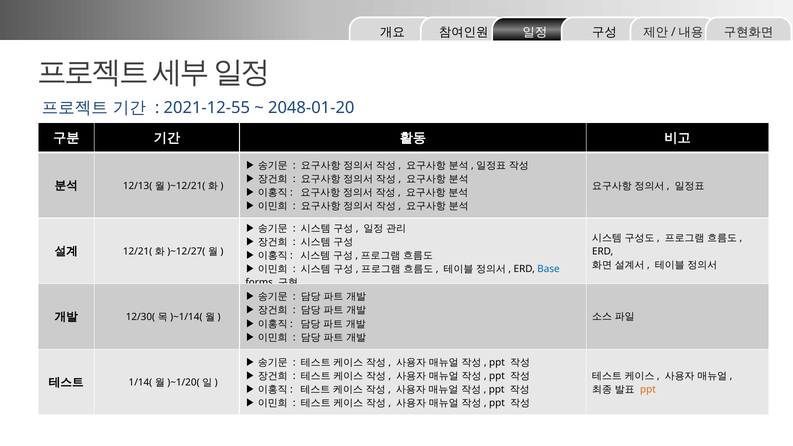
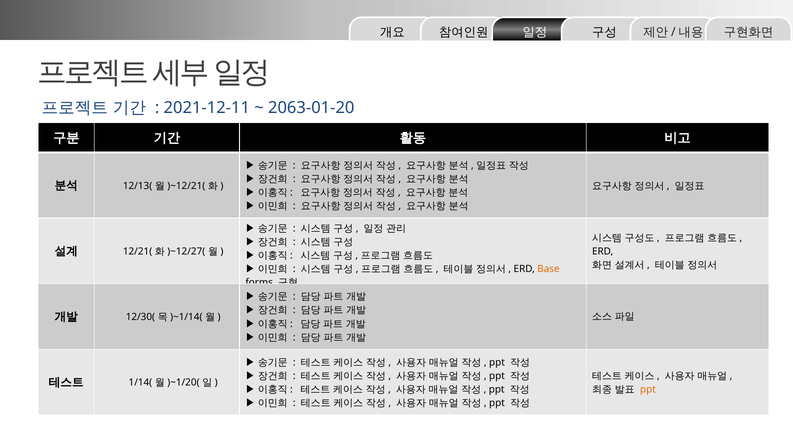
2021-12-55: 2021-12-55 -> 2021-12-11 (207, 108)
2048-01-20: 2048-01-20 -> 2063-01-20 (311, 108)
Base colour: blue -> orange (549, 269)
